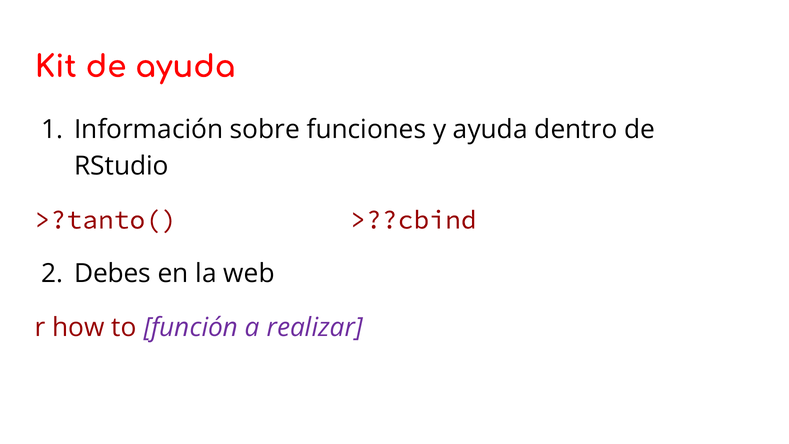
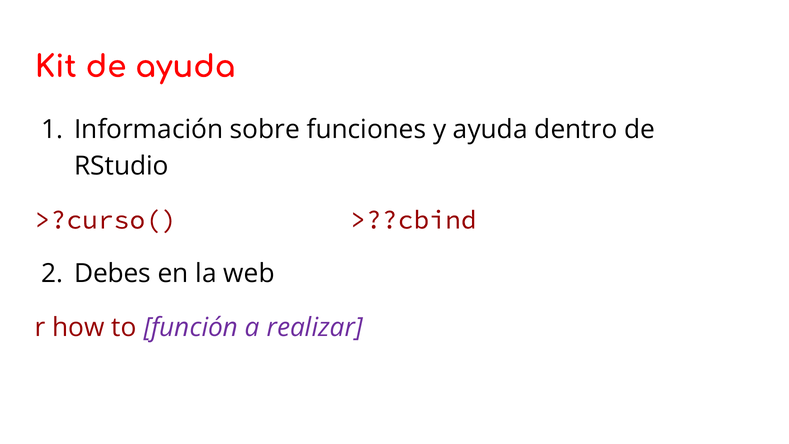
>?tanto(: >?tanto( -> >?curso( (106, 220)
